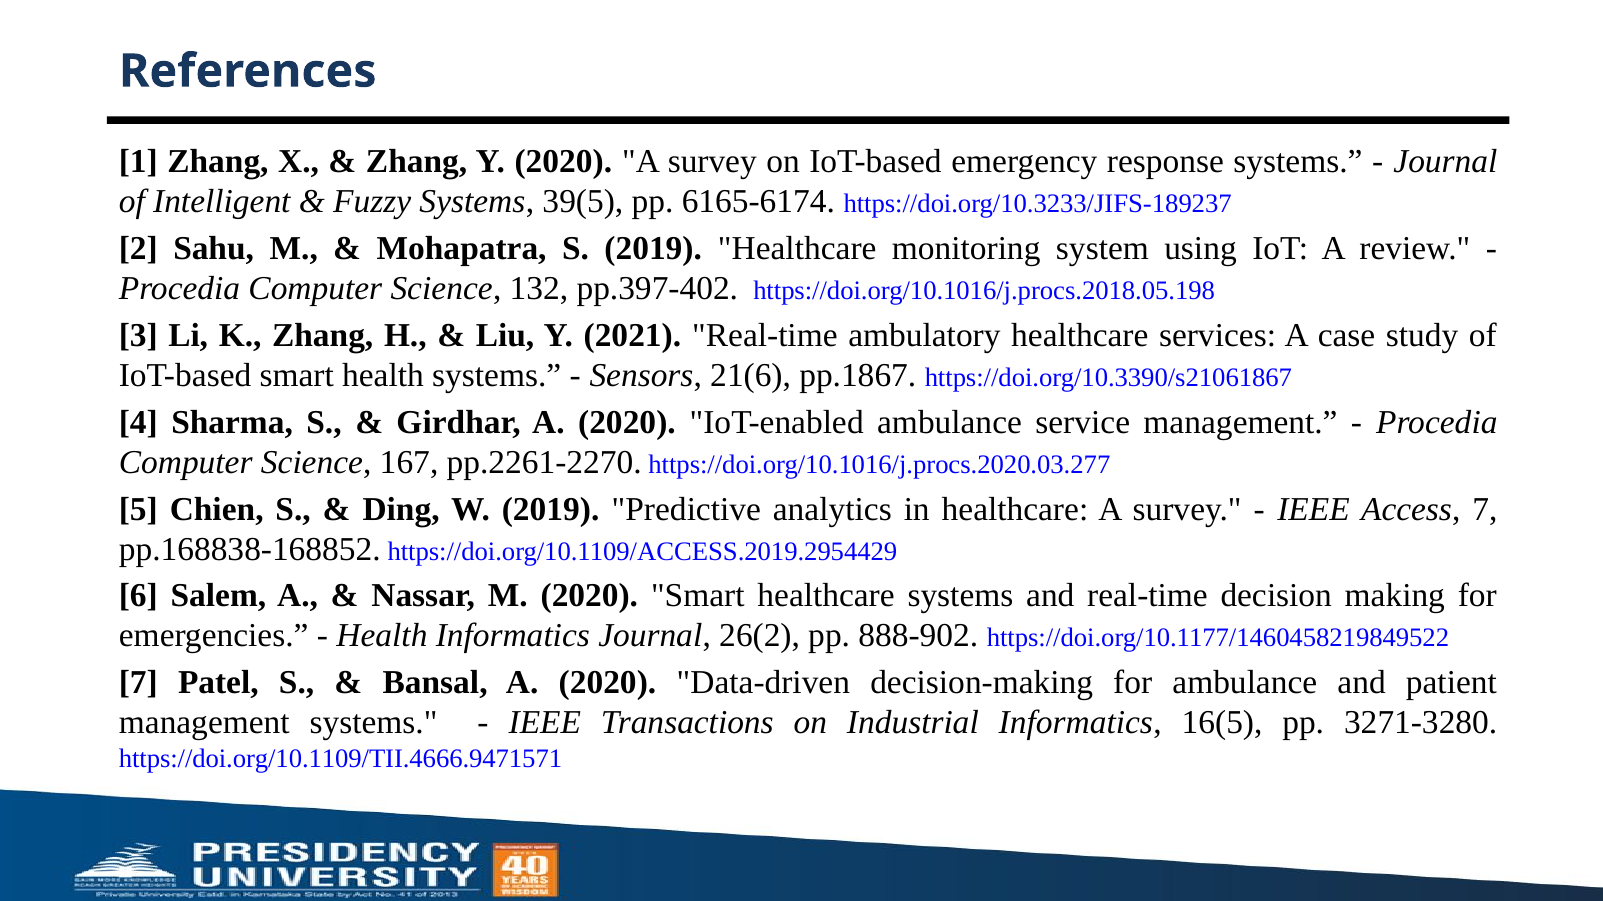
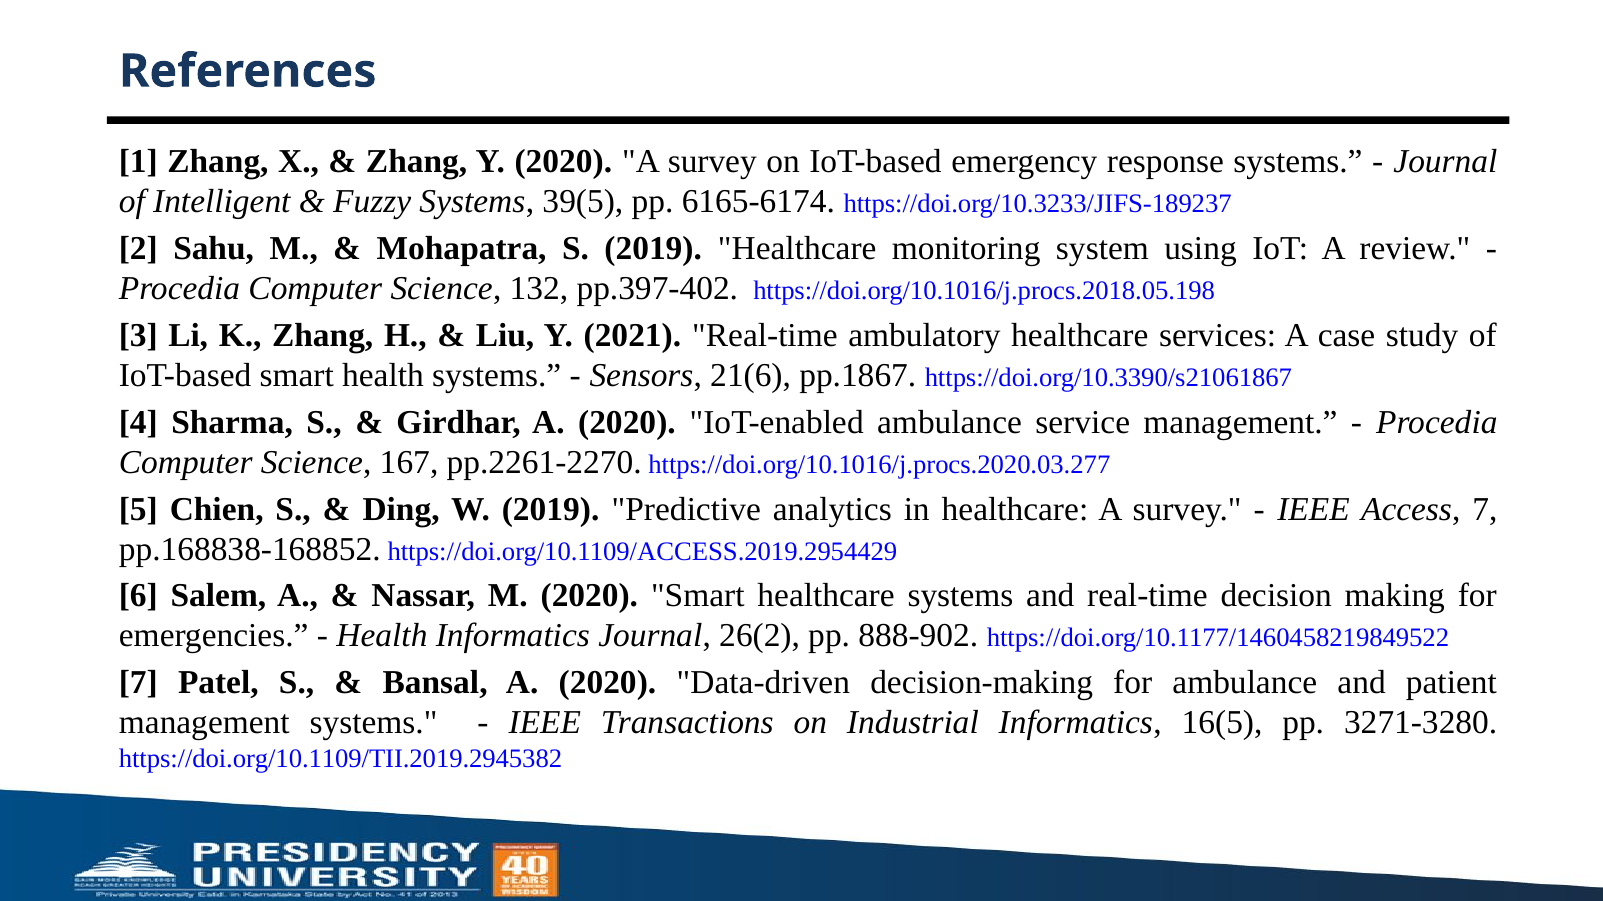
https://doi.org/10.1109/TII.4666.9471571: https://doi.org/10.1109/TII.4666.9471571 -> https://doi.org/10.1109/TII.2019.2945382 (341, 759)
